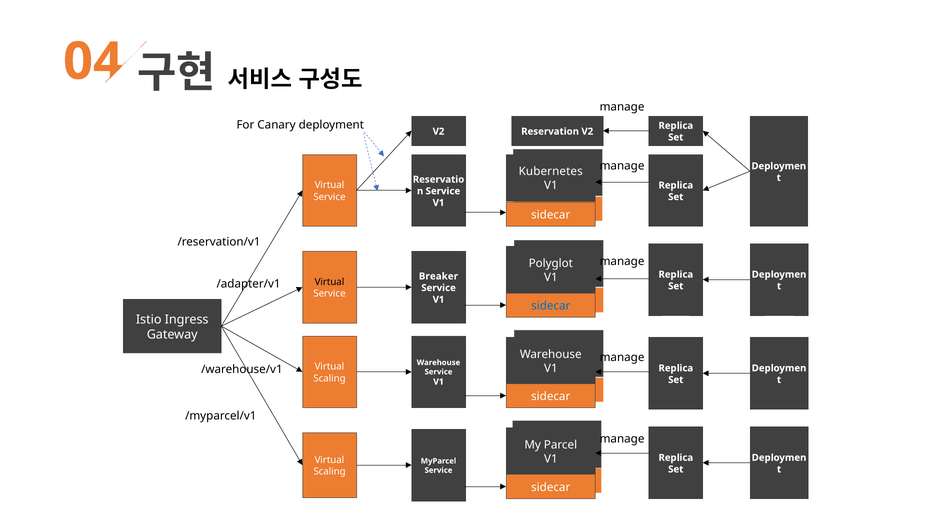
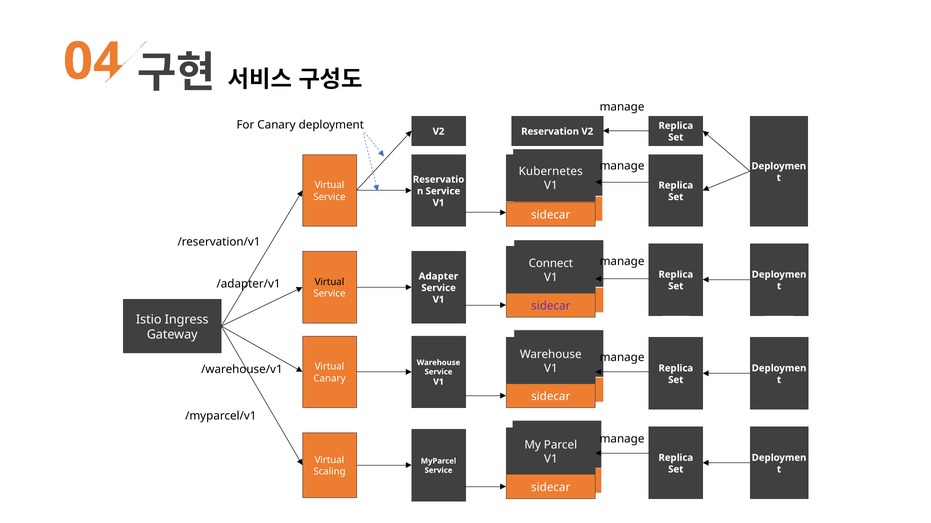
Polyglot: Polyglot -> Connect (551, 264)
Breaker: Breaker -> Adapter (438, 277)
sidecar colour: blue -> purple (551, 306)
Scaling: Scaling -> Canary (329, 379)
